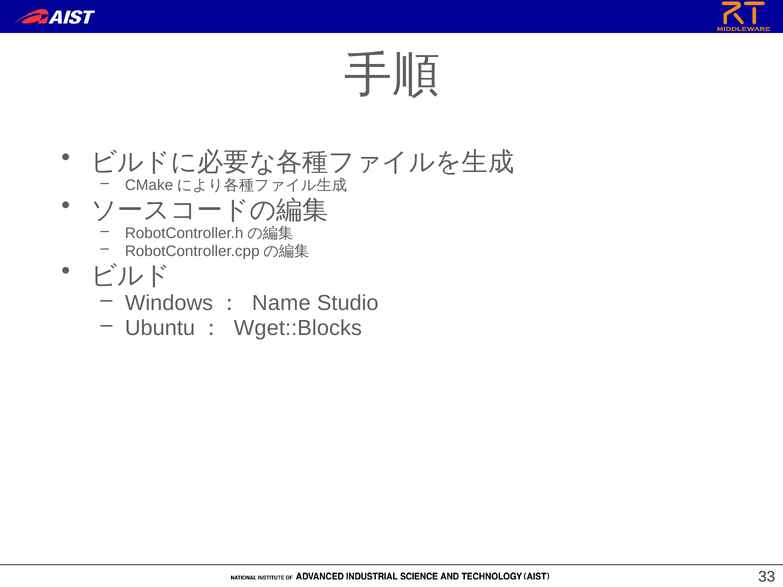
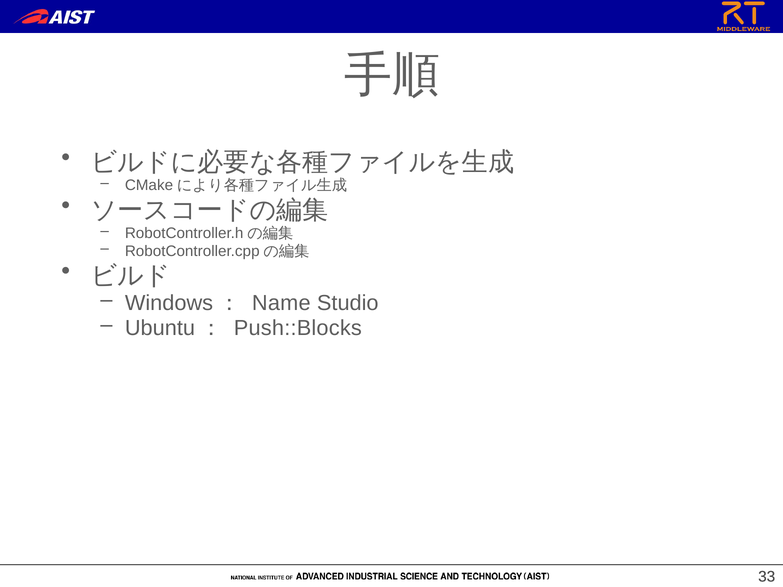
Wget::Blocks: Wget::Blocks -> Push::Blocks (298, 328)
